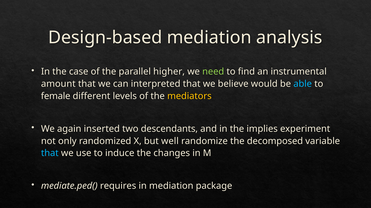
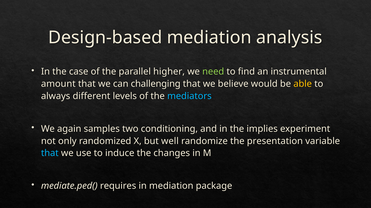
interpreted: interpreted -> challenging (156, 84)
able colour: light blue -> yellow (303, 84)
female: female -> always (56, 96)
mediators colour: yellow -> light blue (189, 96)
inserted: inserted -> samples (102, 129)
descendants: descendants -> conditioning (169, 129)
decomposed: decomposed -> presentation (275, 141)
